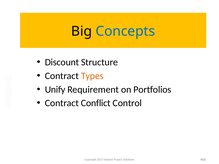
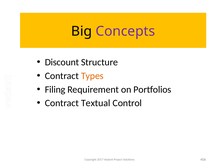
Concepts colour: blue -> purple (125, 31)
Unify: Unify -> Filing (55, 90)
Conflict: Conflict -> Textual (96, 103)
